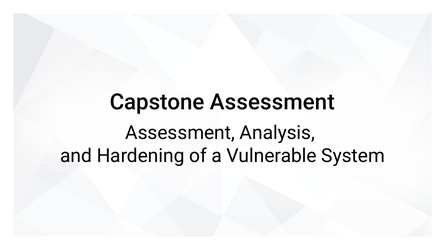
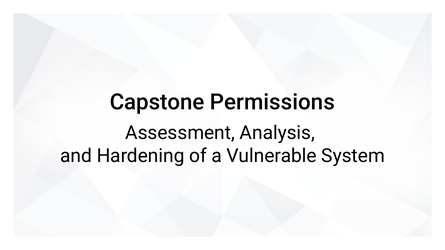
Capstone Assessment: Assessment -> Permissions (272, 102)
